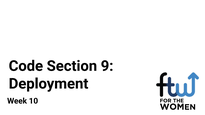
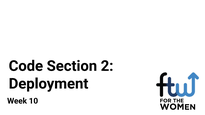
9: 9 -> 2 (107, 66)
